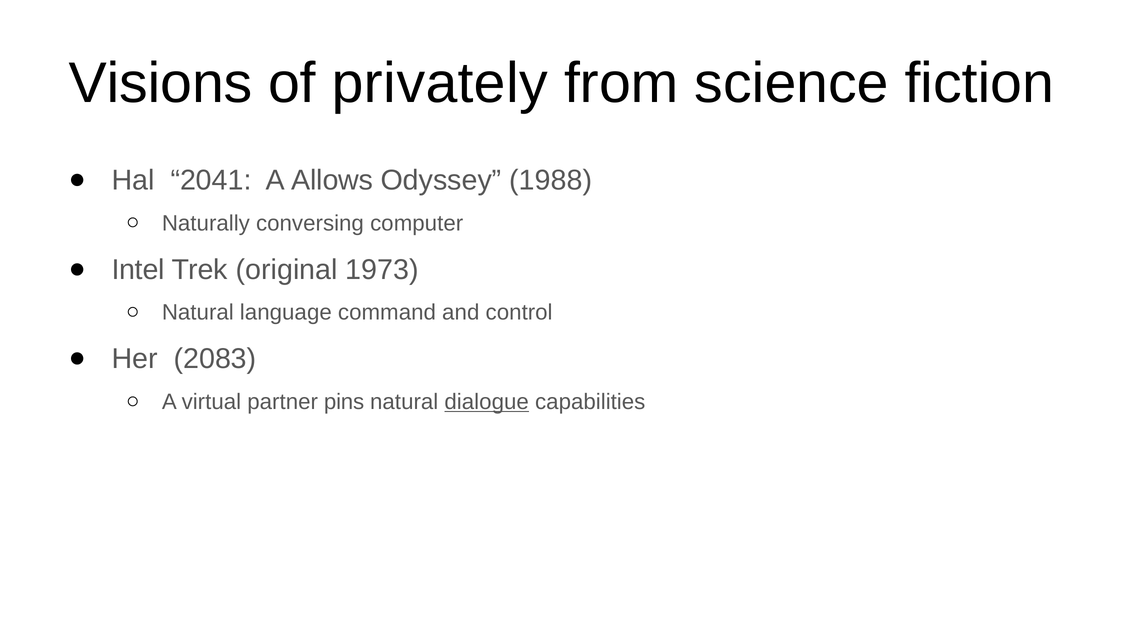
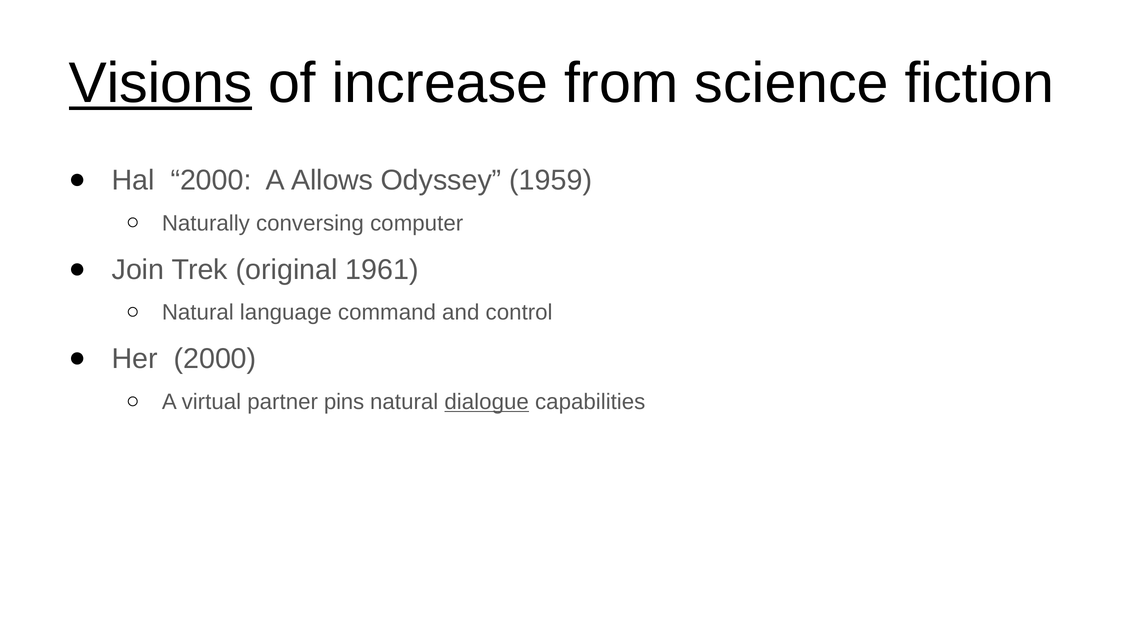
Visions underline: none -> present (161, 84)
privately: privately -> increase (440, 84)
Hal 2041: 2041 -> 2000 (211, 180)
1988: 1988 -> 1959 (551, 180)
Intel: Intel -> Join (138, 270)
1973: 1973 -> 1961 (382, 270)
Her 2083: 2083 -> 2000 (215, 359)
